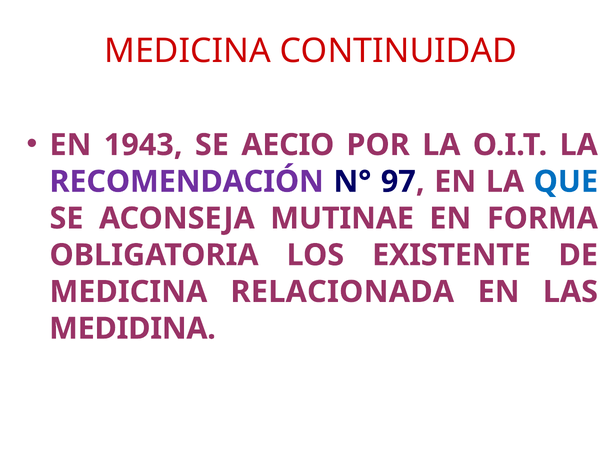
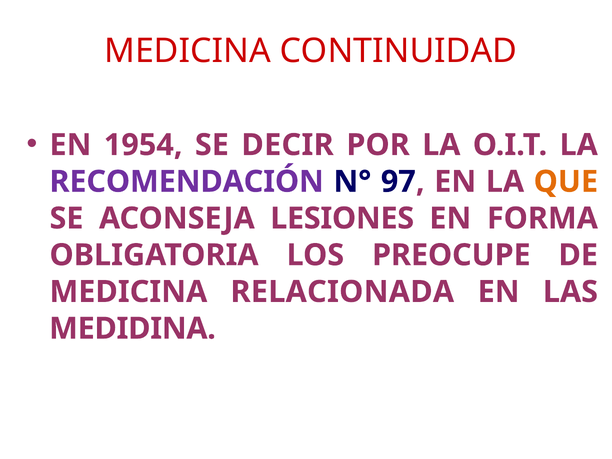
1943: 1943 -> 1954 (143, 145)
AECIO: AECIO -> DECIR (288, 145)
QUE colour: blue -> orange (566, 182)
MUTINAE: MUTINAE -> LESIONES (342, 218)
EXISTENTE: EXISTENTE -> PREOCUPE (451, 255)
